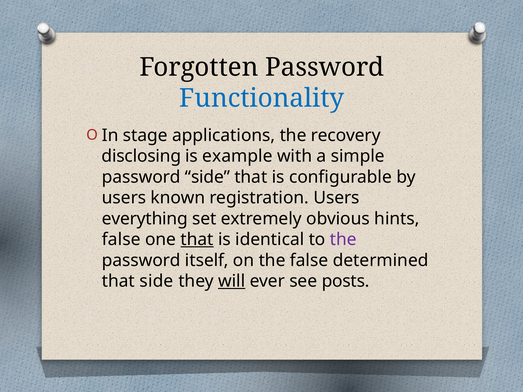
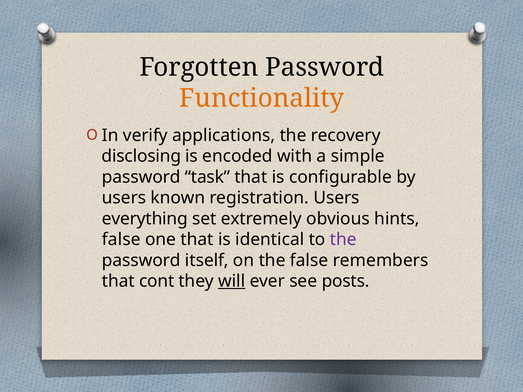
Functionality colour: blue -> orange (262, 99)
stage: stage -> verify (145, 135)
example: example -> encoded (237, 156)
password side: side -> task (208, 177)
that underline: present -> none (197, 240)
determined: determined -> remembers (381, 260)
that side: side -> cont (157, 281)
